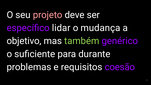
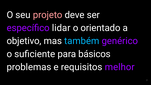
mudança: mudança -> orientado (101, 28)
também colour: light green -> light blue (82, 41)
durante: durante -> básicos (94, 54)
coesão: coesão -> melhor (120, 67)
